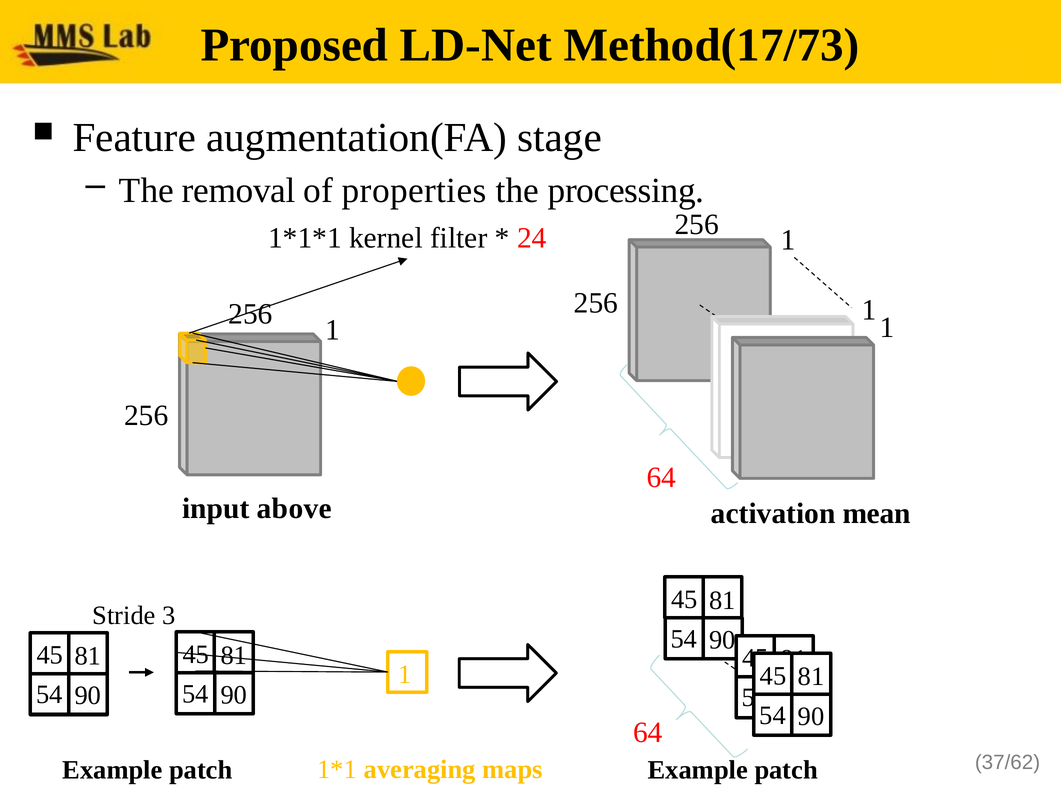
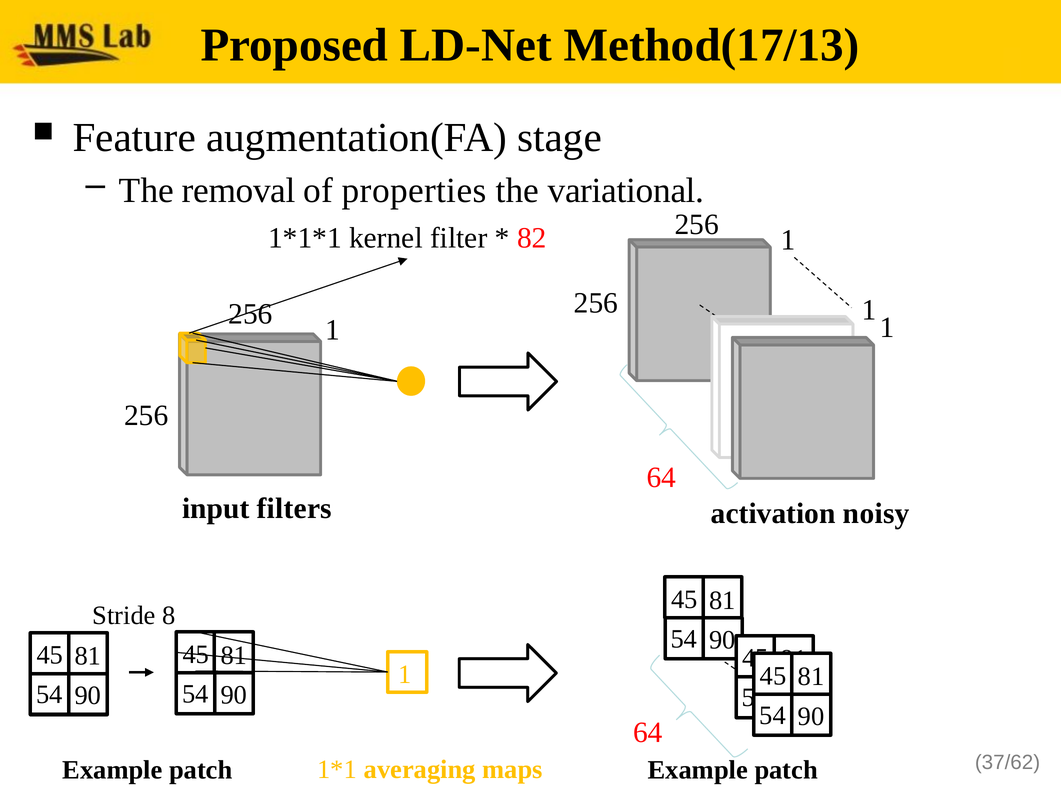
Method(17/73: Method(17/73 -> Method(17/13 (712, 45)
processing: processing -> variational (626, 191)
24: 24 -> 82 (532, 238)
above: above -> filters (294, 509)
mean: mean -> noisy (876, 514)
3: 3 -> 8 (169, 616)
